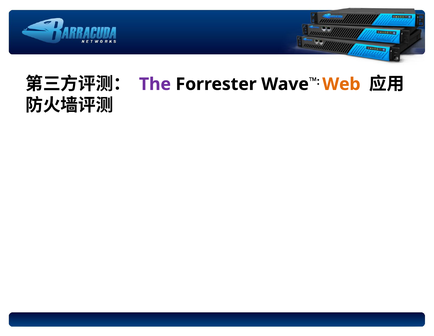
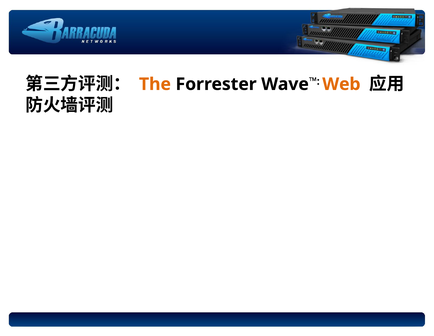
The colour: purple -> orange (155, 84)
